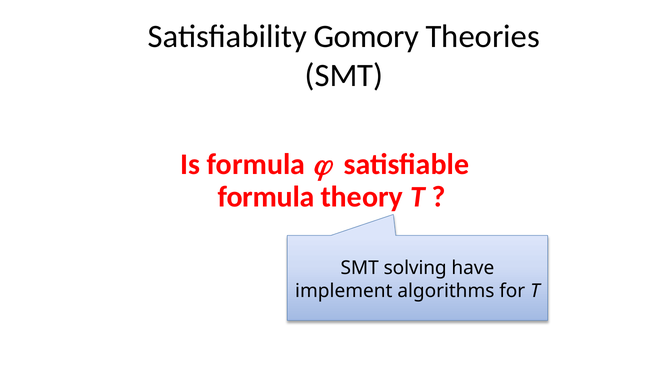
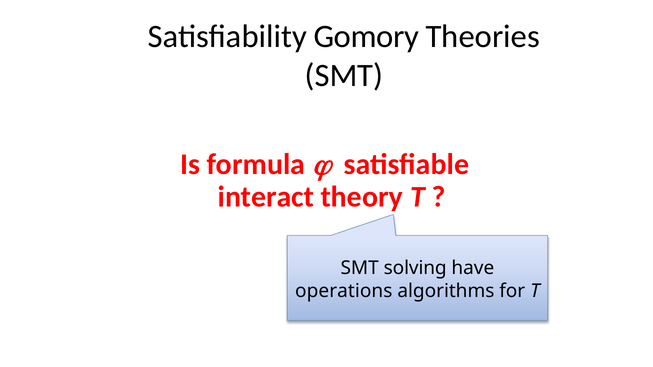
formula: formula -> interact (266, 197)
implement: implement -> operations (344, 291)
